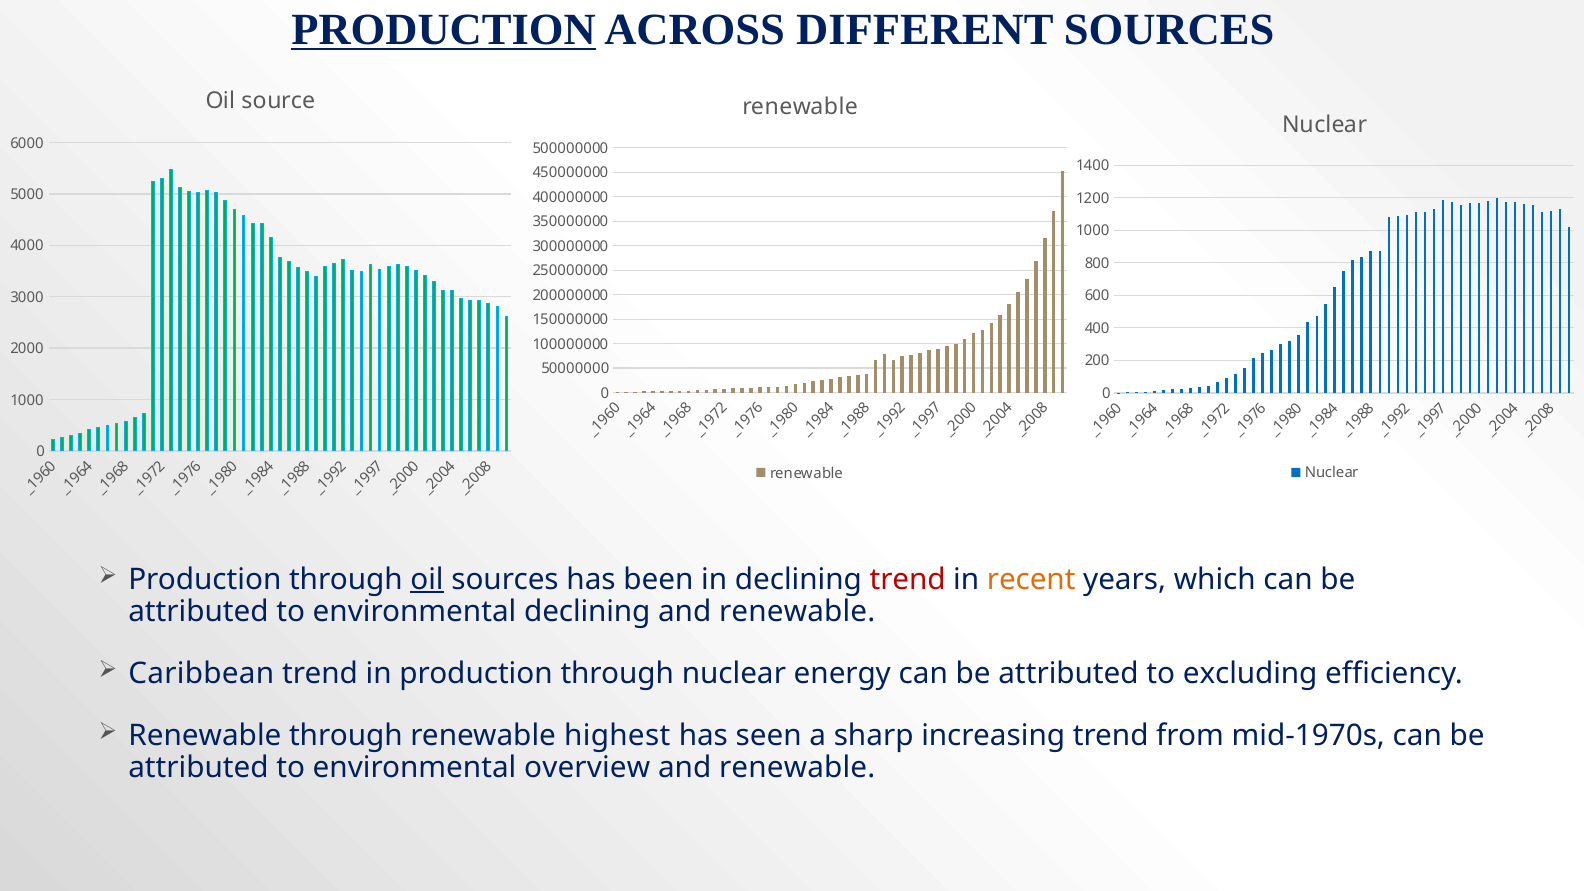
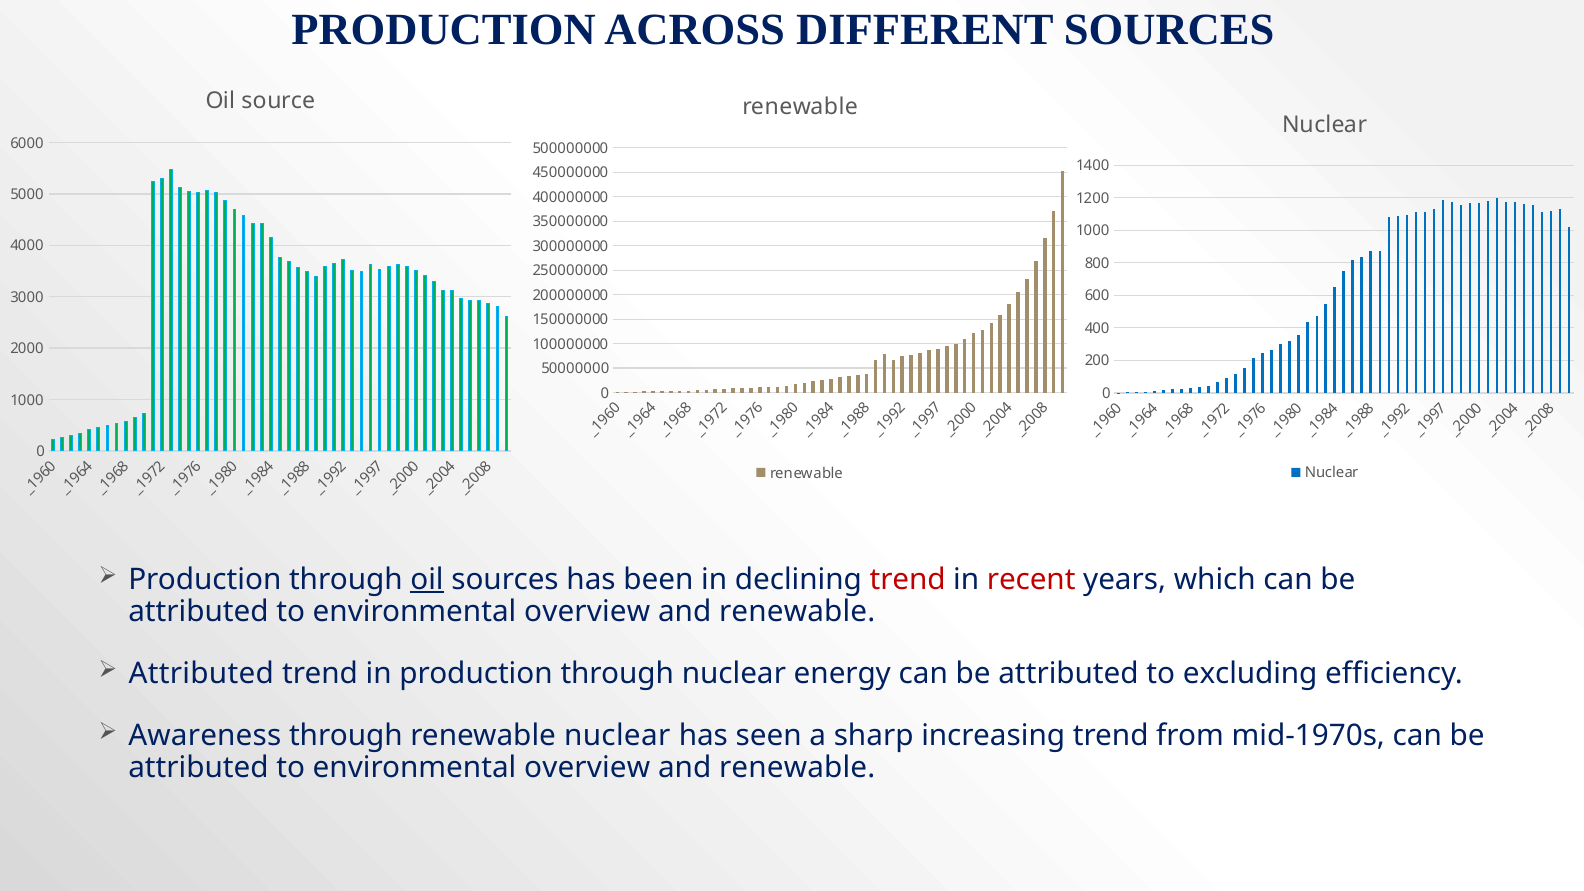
PRODUCTION underline: present -> none (444, 30)
recent colour: orange -> red (1031, 580)
declining: declining -> overview (587, 612)
Caribbean: Caribbean -> Attributed (201, 674)
Renewable: Renewable -> Awareness (205, 735)
renewable highest: highest -> nuclear (617, 735)
